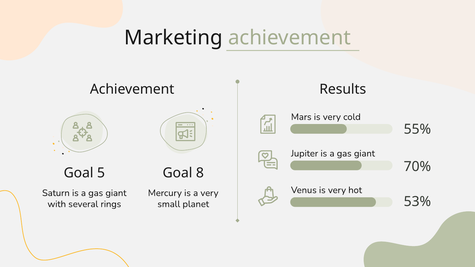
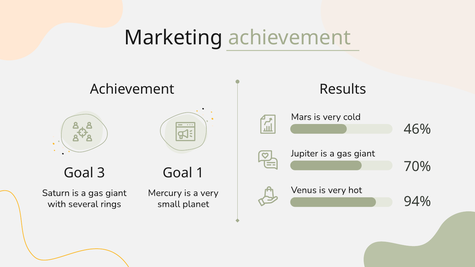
55%: 55% -> 46% (417, 129)
5: 5 -> 3 (101, 173)
8: 8 -> 1 (200, 173)
53%: 53% -> 94% (417, 202)
